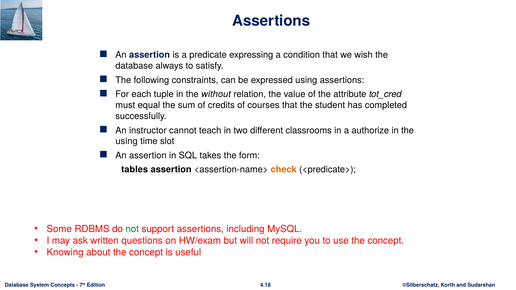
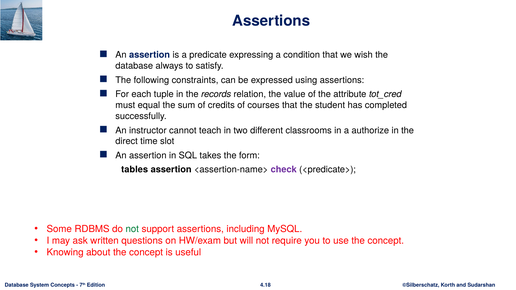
without: without -> records (216, 94)
using: using -> direct (127, 141)
check colour: orange -> purple (284, 170)
